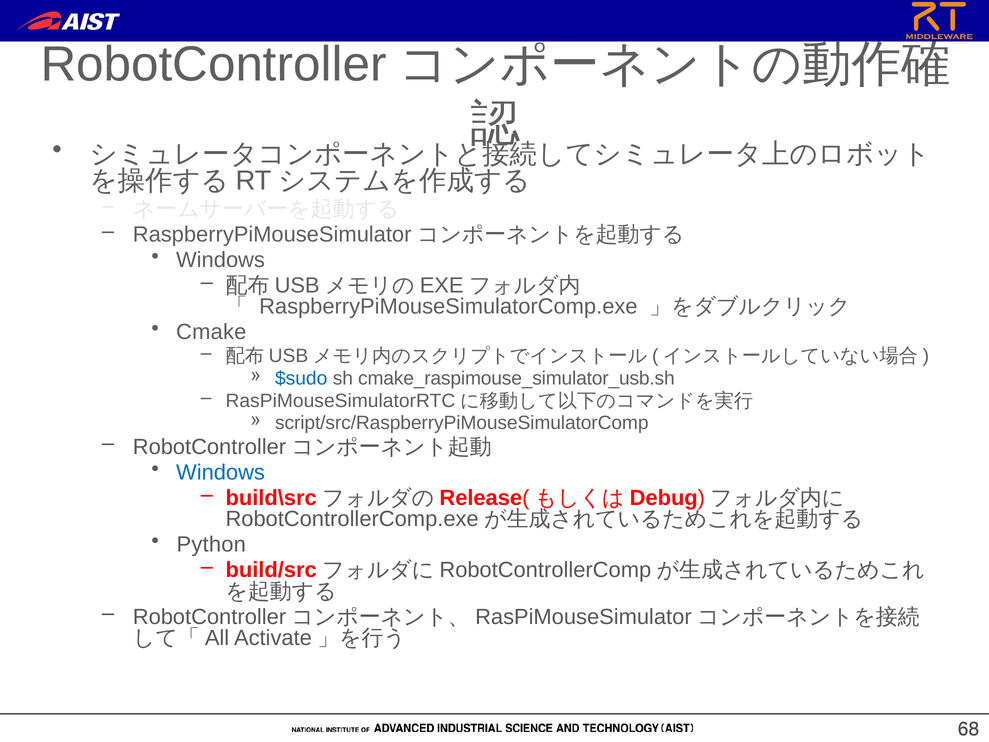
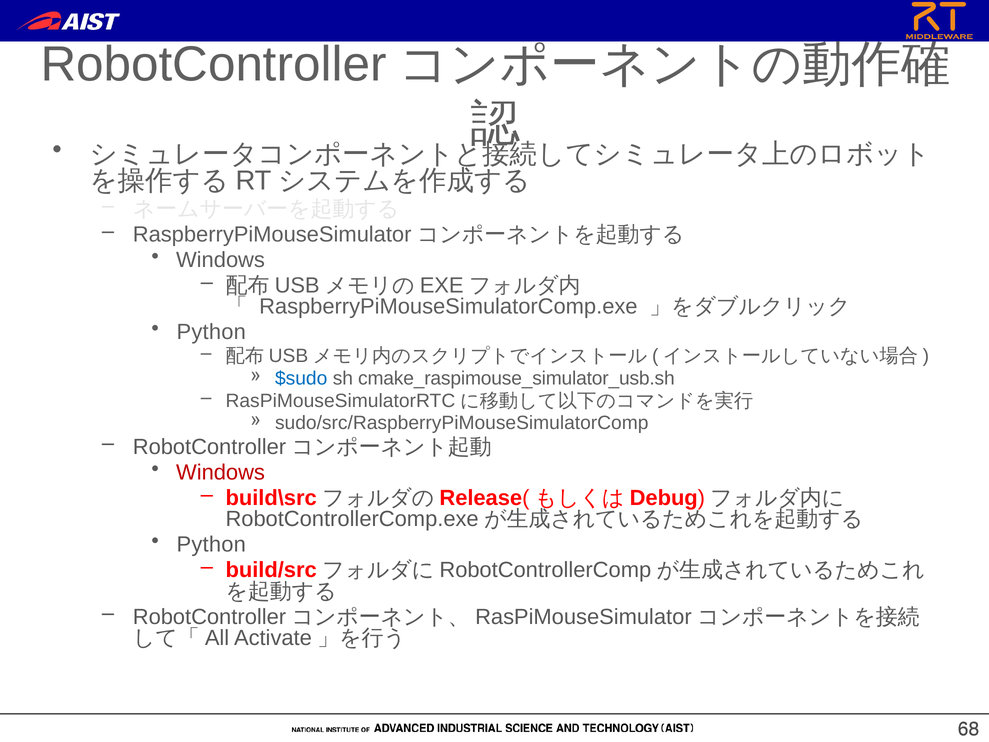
Cmake: Cmake -> Python (211, 332)
script/src/RaspberryPiMouseSimulatorComp: script/src/RaspberryPiMouseSimulatorComp -> sudo/src/RaspberryPiMouseSimulatorComp (462, 423)
Windows colour: blue -> red (221, 472)
